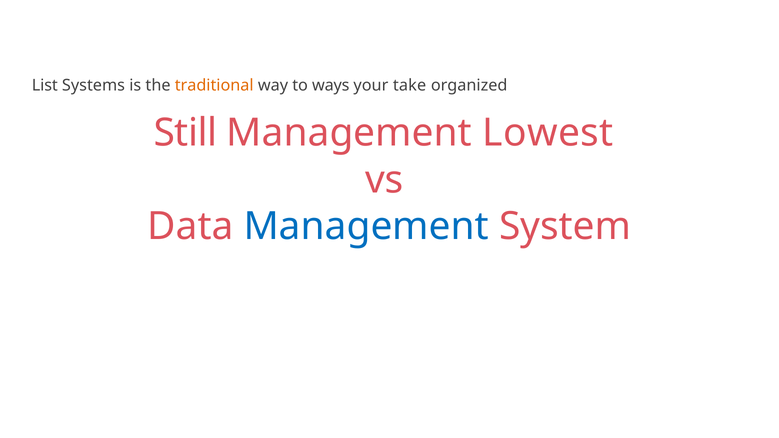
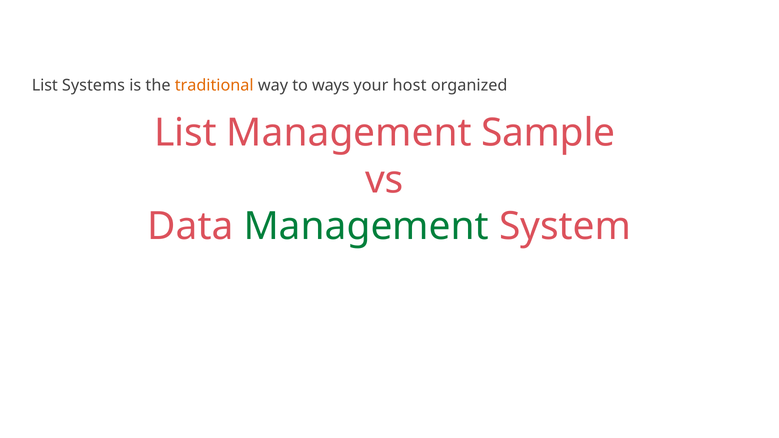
take: take -> host (410, 86)
Still: Still -> List (185, 133)
Lowest: Lowest -> Sample (548, 133)
Management colour: blue -> green (366, 227)
